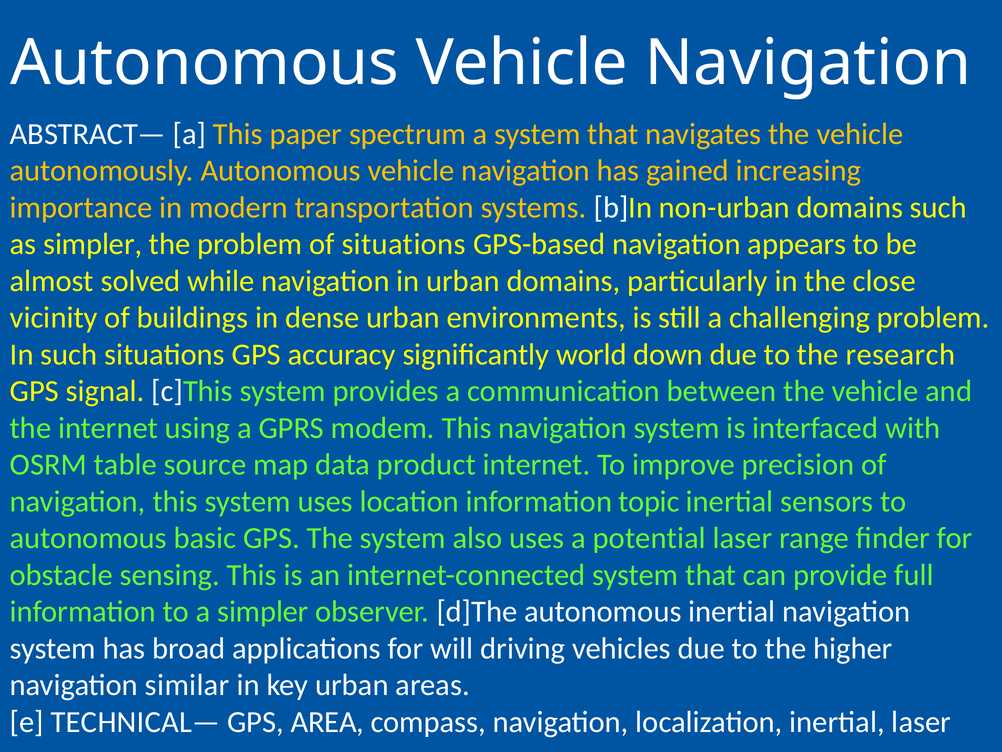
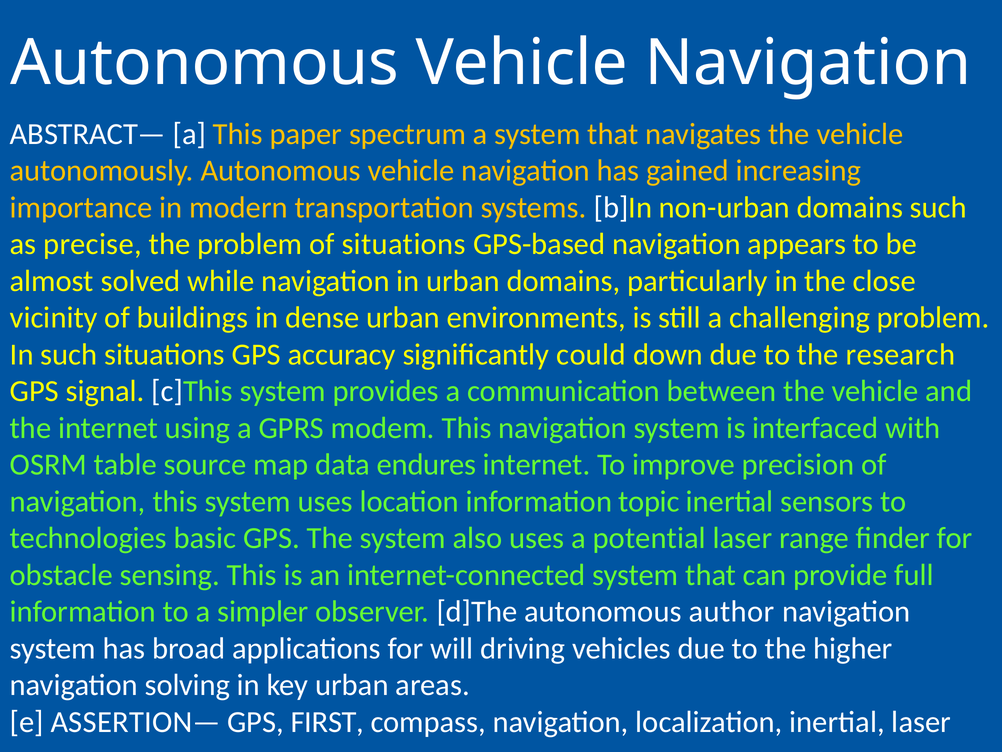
as simpler: simpler -> precise (92, 244)
world: world -> could (591, 354)
product: product -> endures (427, 465)
autonomous: autonomous -> technologies (88, 538)
autonomous inertial: inertial -> author (732, 611)
similar: similar -> solving (187, 685)
TECHNICAL—: TECHNICAL— -> ASSERTION— (135, 722)
AREA: AREA -> FIRST (327, 722)
